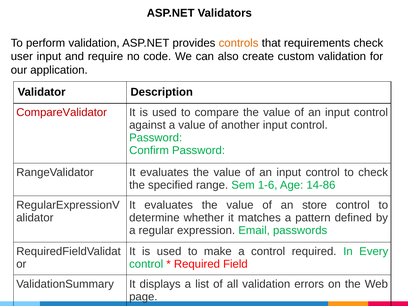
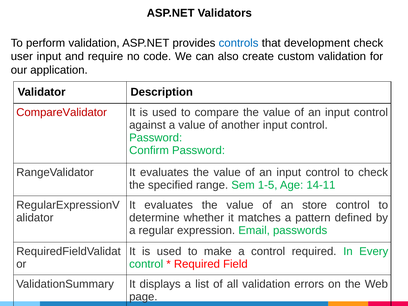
controls colour: orange -> blue (239, 43)
requirements: requirements -> development (317, 43)
1-6: 1-6 -> 1-5 (268, 185)
14-86: 14-86 -> 14-11 (321, 185)
